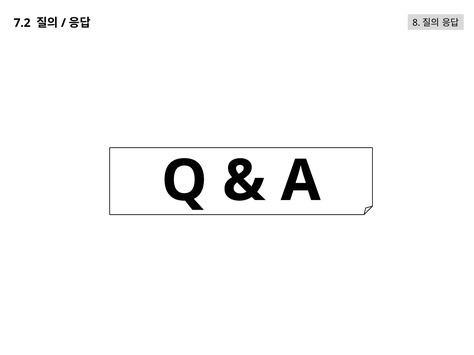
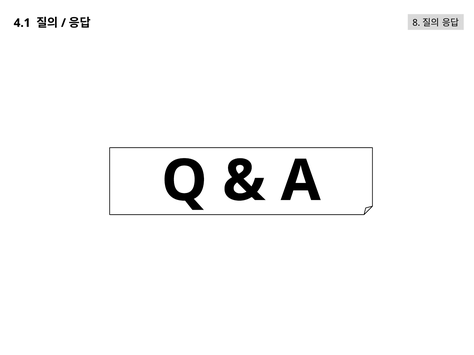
7.2: 7.2 -> 4.1 (22, 23)
